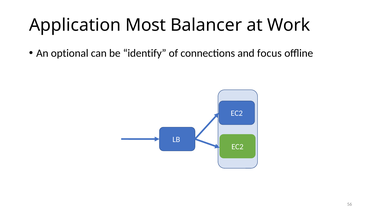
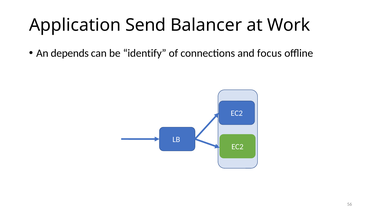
Most: Most -> Send (146, 25)
optional: optional -> depends (70, 53)
